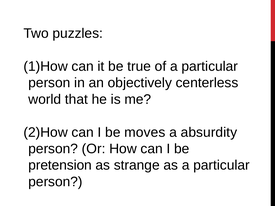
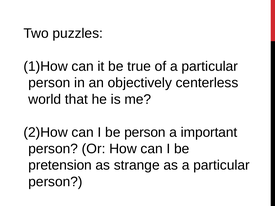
be moves: moves -> person (145, 132)
absurdity: absurdity -> important (209, 132)
